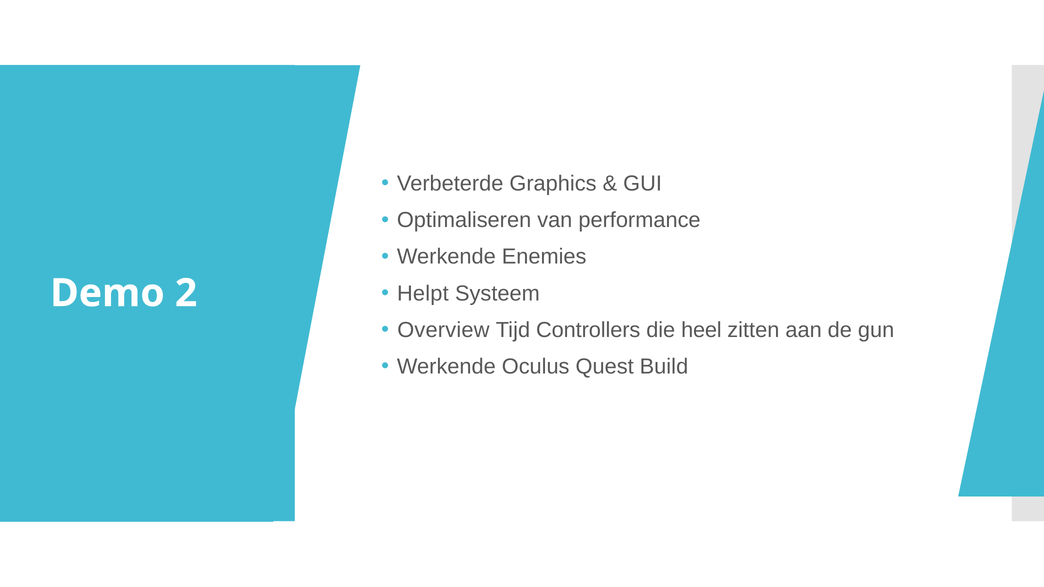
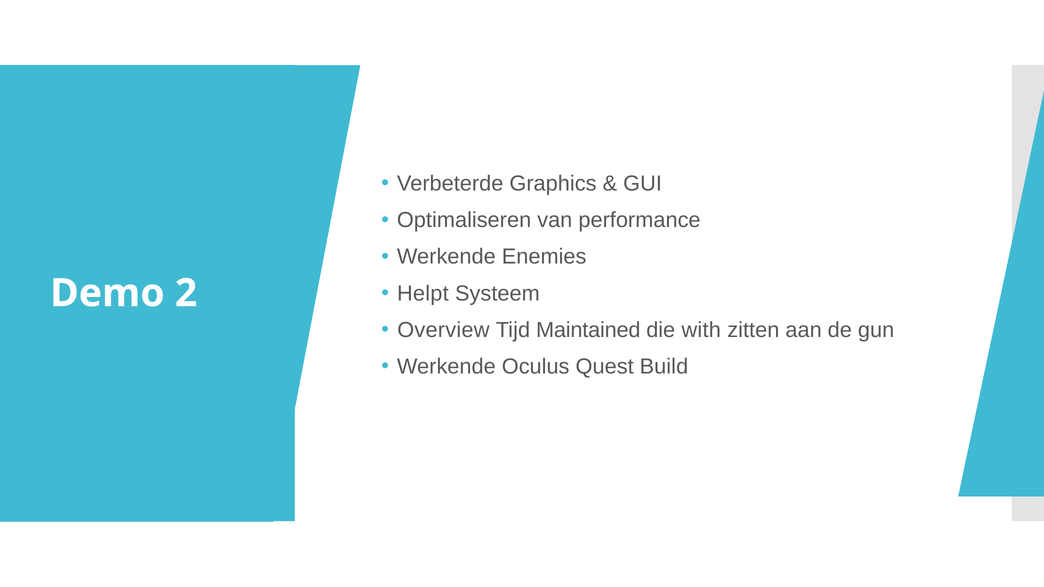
Controllers: Controllers -> Maintained (588, 330)
heel: heel -> with (701, 330)
